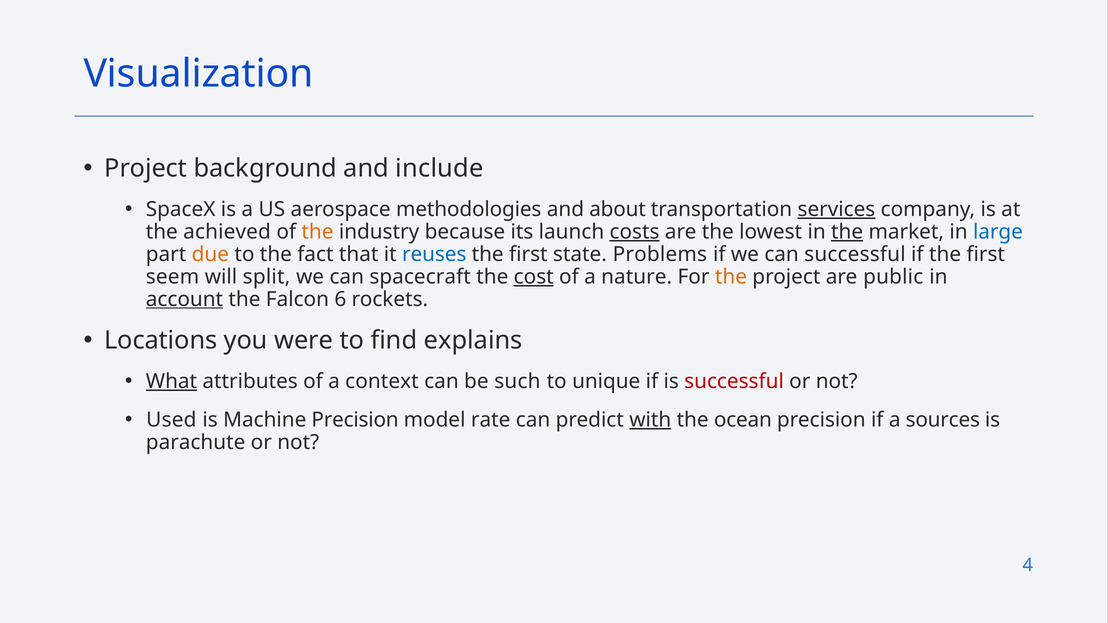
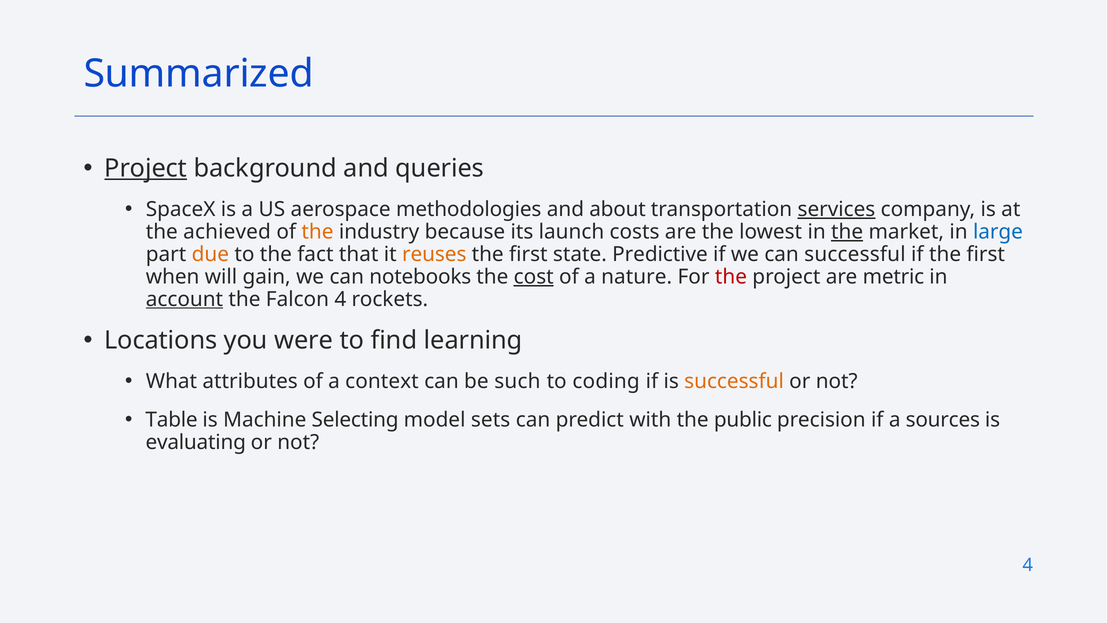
Visualization: Visualization -> Summarized (199, 74)
Project underline: none -> present (146, 168)
include: include -> queries (440, 168)
costs underline: present -> none (634, 232)
reuses colour: blue -> orange (434, 254)
Problems: Problems -> Predictive (660, 254)
seem: seem -> when (173, 277)
split: split -> gain (267, 277)
spacecraft: spacecraft -> notebooks (420, 277)
the colour: orange -> red (731, 277)
public: public -> metric (893, 277)
Falcon 6: 6 -> 4 (340, 299)
explains: explains -> learning (473, 340)
What underline: present -> none (171, 381)
unique: unique -> coding (606, 381)
successful colour: red -> orange (734, 381)
Used: Used -> Table (172, 420)
Machine Precision: Precision -> Selecting (355, 420)
rate: rate -> sets (491, 420)
with underline: present -> none (650, 420)
ocean: ocean -> public (743, 420)
parachute: parachute -> evaluating (196, 442)
